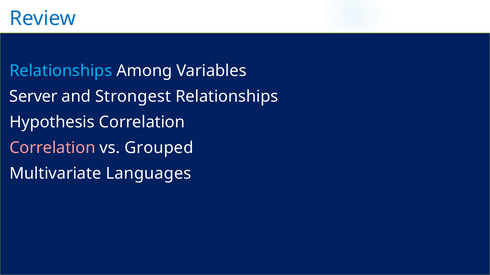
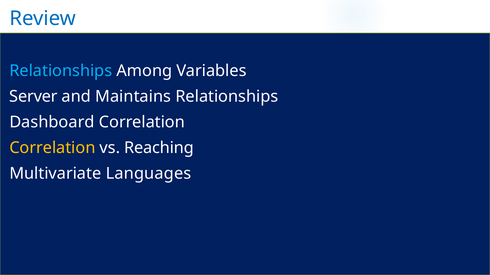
Strongest: Strongest -> Maintains (133, 97)
Hypothesis: Hypothesis -> Dashboard (52, 122)
Correlation colour: pink -> yellow (52, 148)
Grouped: Grouped -> Reaching (159, 148)
